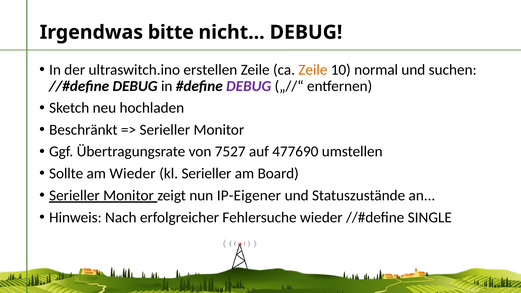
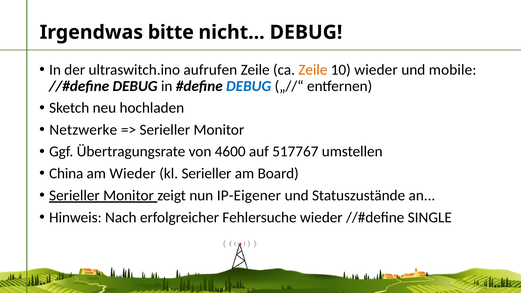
erstellen: erstellen -> aufrufen (210, 70)
10 normal: normal -> wieder (376, 70)
suchen: suchen -> mobile (453, 70)
DEBUG colour: purple -> blue (249, 86)
Beschränkt: Beschränkt -> Netzwerke (83, 130)
7527: 7527 -> 4600 (230, 152)
477690: 477690 -> 517767 (295, 152)
Sollte: Sollte -> China (66, 174)
